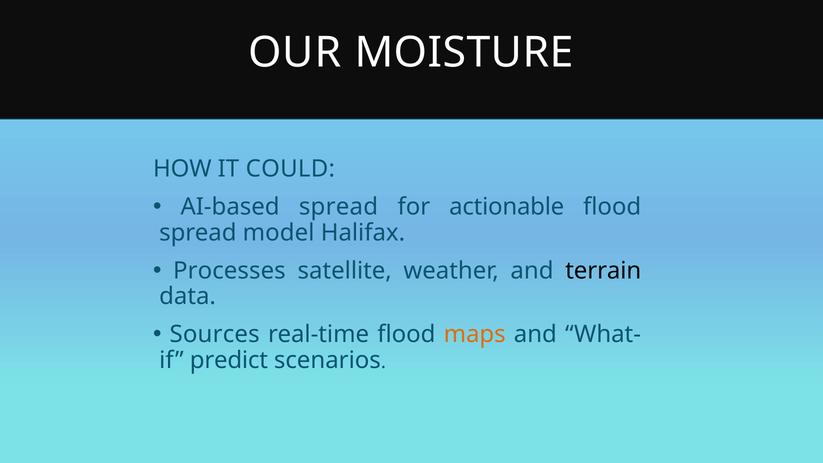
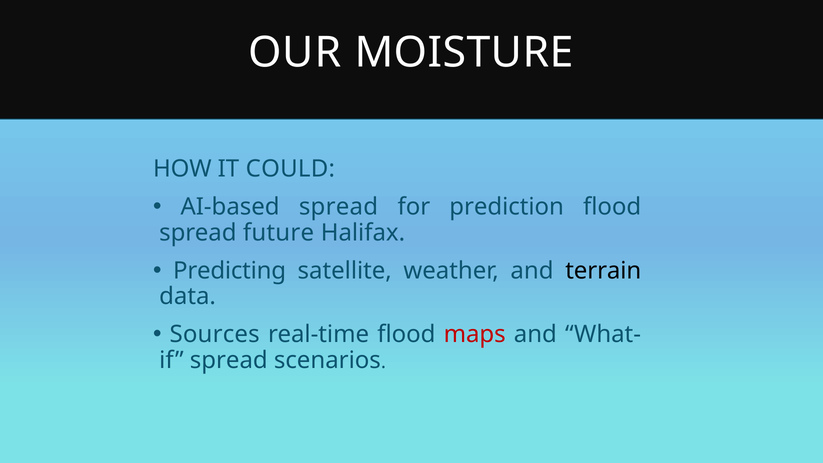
actionable: actionable -> prediction (507, 207)
model: model -> future (279, 233)
Processes: Processes -> Predicting (230, 271)
maps colour: orange -> red (475, 334)
predict: predict -> spread (229, 360)
